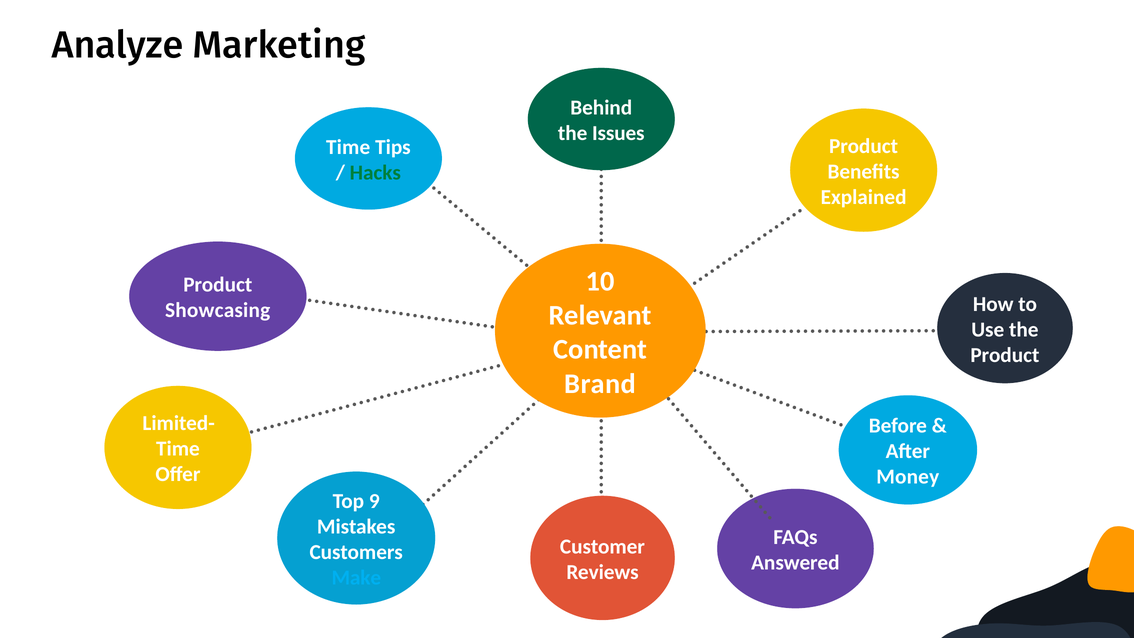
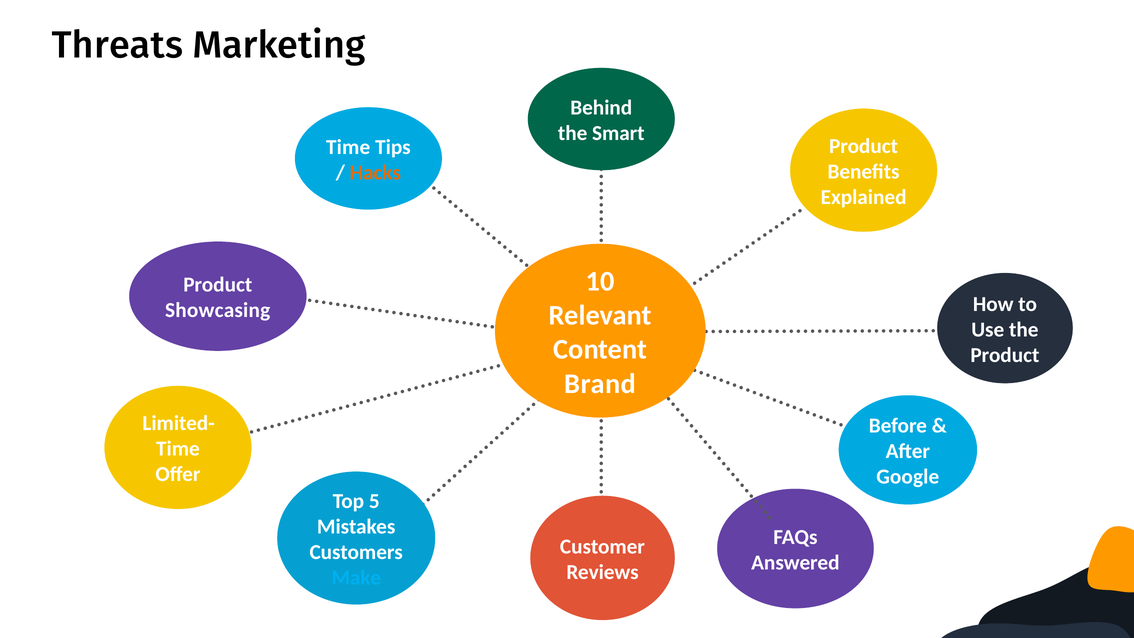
Analyze: Analyze -> Threats (117, 45)
Issues: Issues -> Smart (618, 133)
Hacks colour: green -> orange (375, 173)
Money: Money -> Google (908, 477)
9: 9 -> 5 (374, 501)
